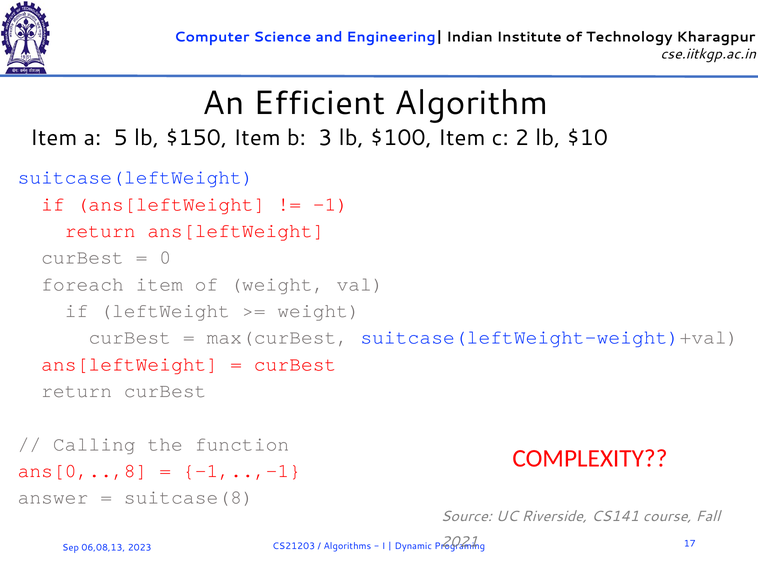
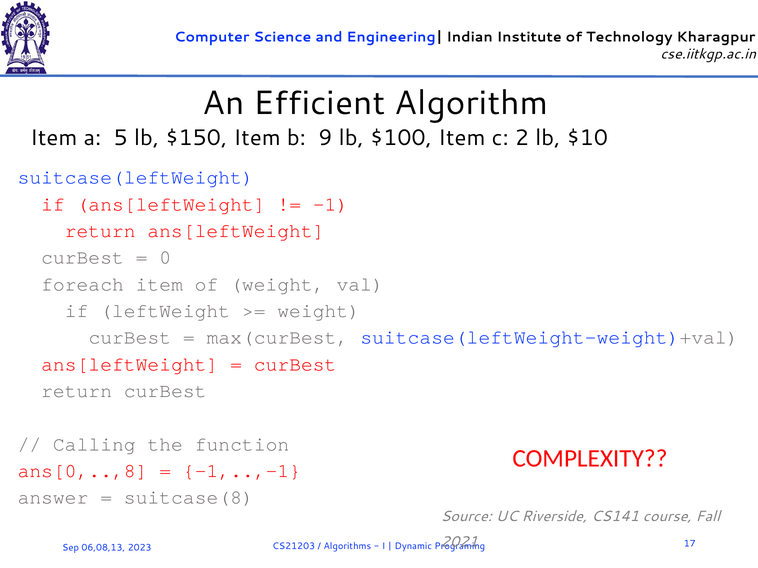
3: 3 -> 9 (325, 138)
